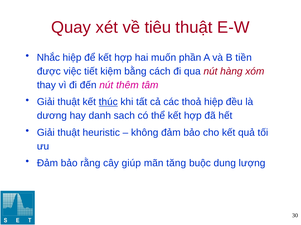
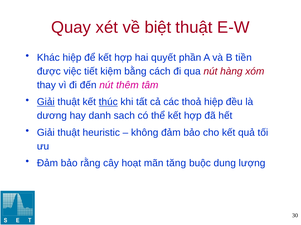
tiêu: tiêu -> biệt (158, 27)
Nhắc: Nhắc -> Khác (48, 58)
muốn: muốn -> quyết (164, 58)
Giải underline: none -> present (46, 102)
giúp: giúp -> hoạt (131, 164)
